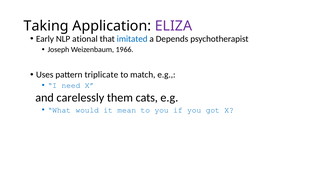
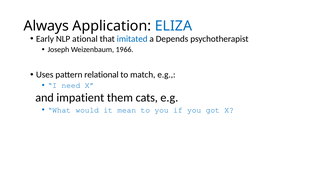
Taking: Taking -> Always (46, 26)
ELIZA colour: purple -> blue (173, 26)
triplicate: triplicate -> relational (101, 75)
carelessly: carelessly -> impatient (80, 98)
